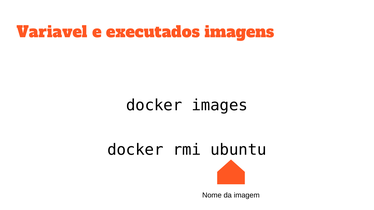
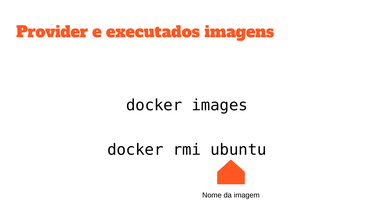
Variavel: Variavel -> Provider (52, 32)
